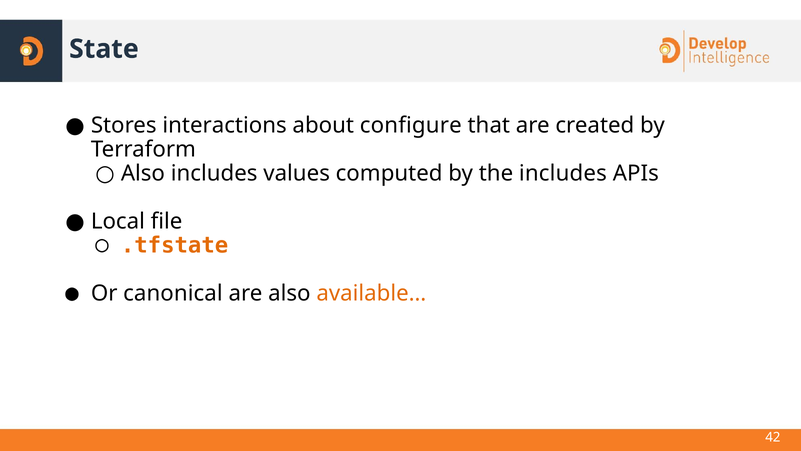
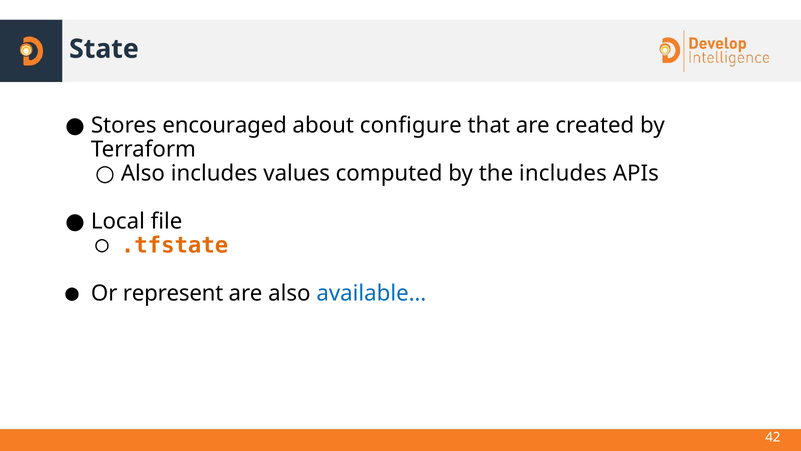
interactions: interactions -> encouraged (225, 125)
canonical: canonical -> represent (173, 293)
available… colour: orange -> blue (371, 293)
